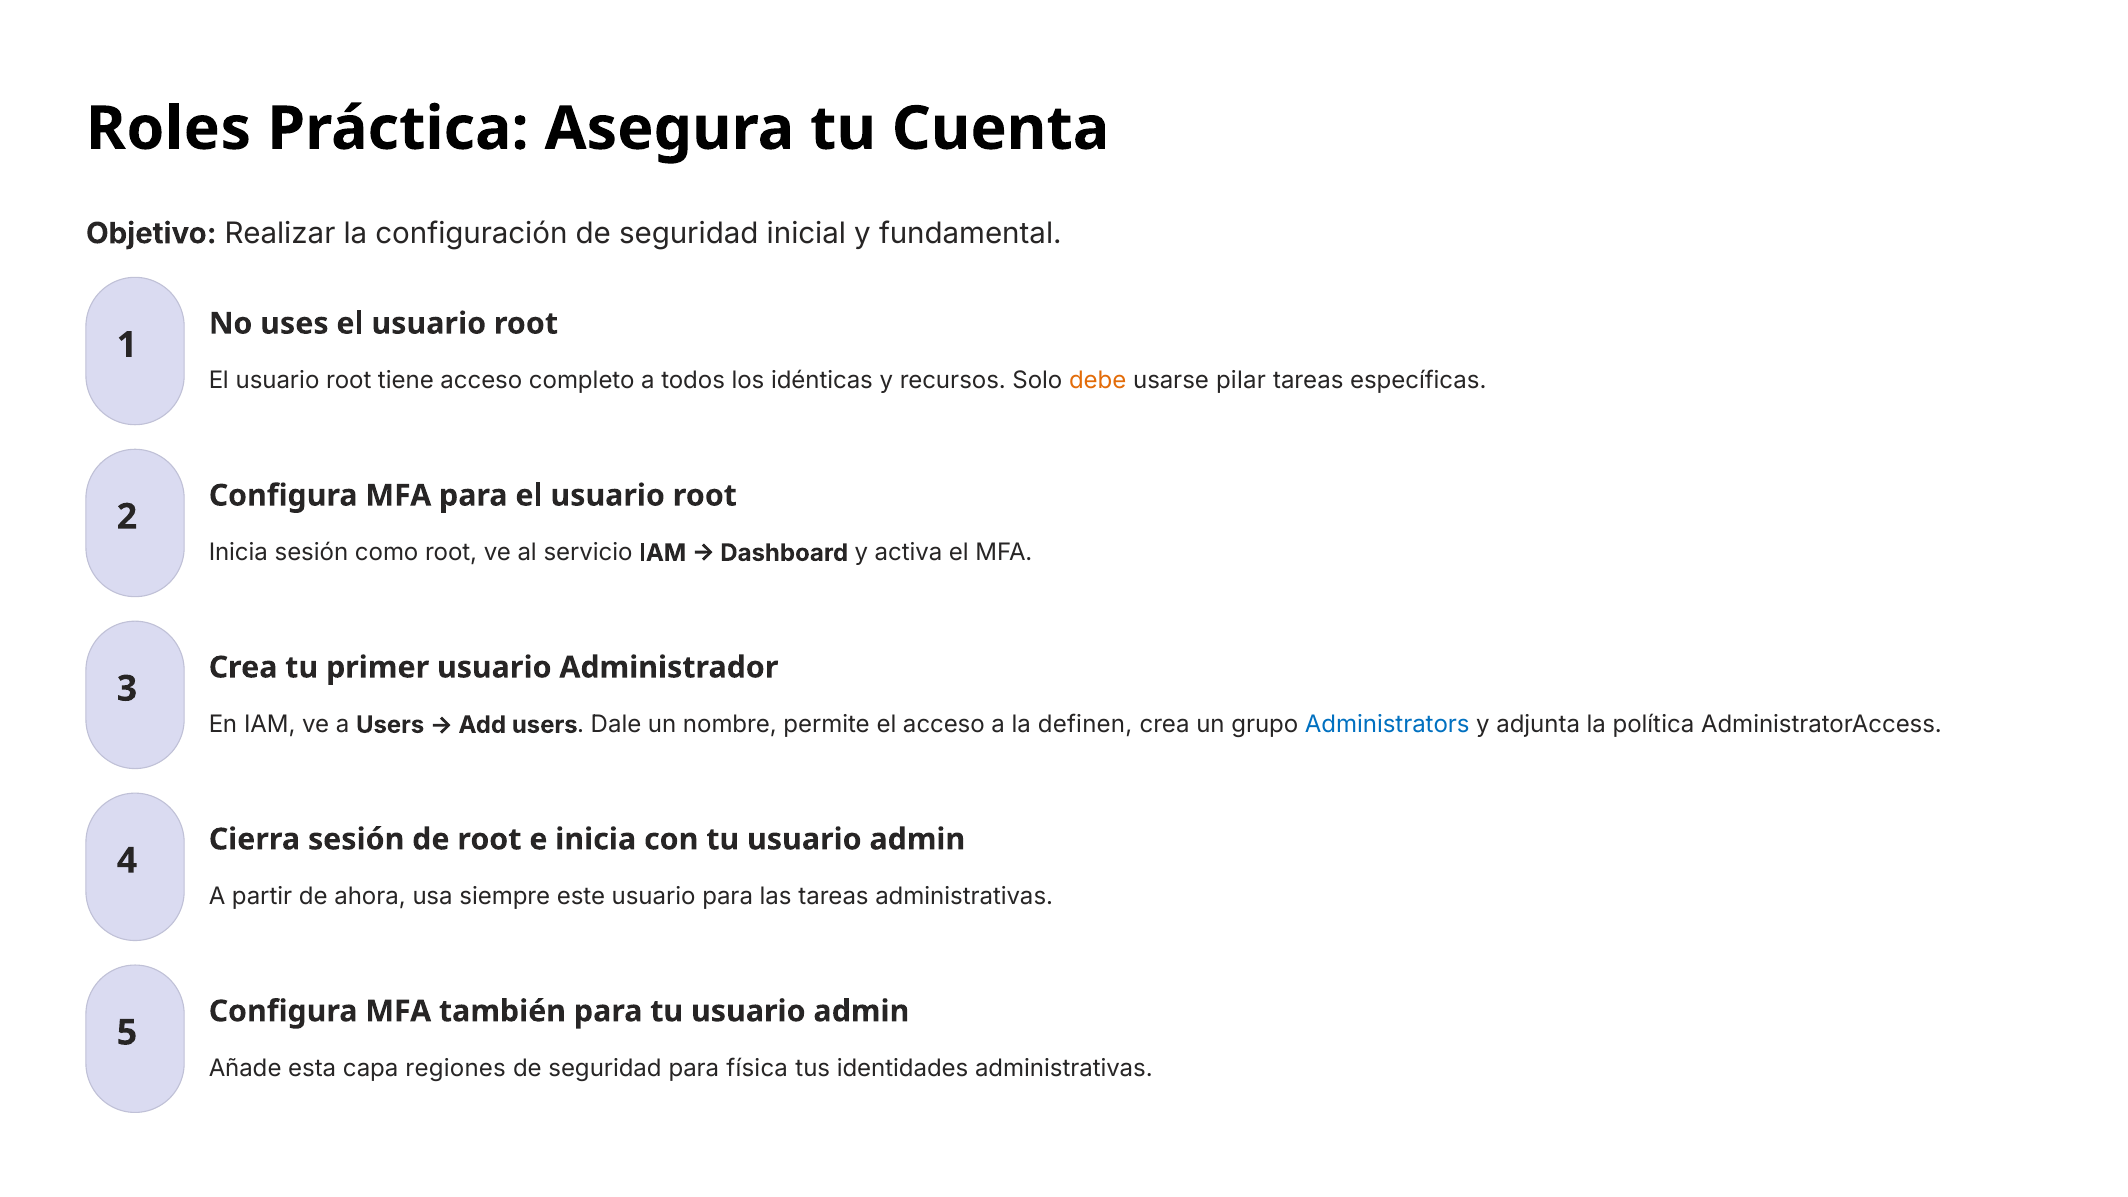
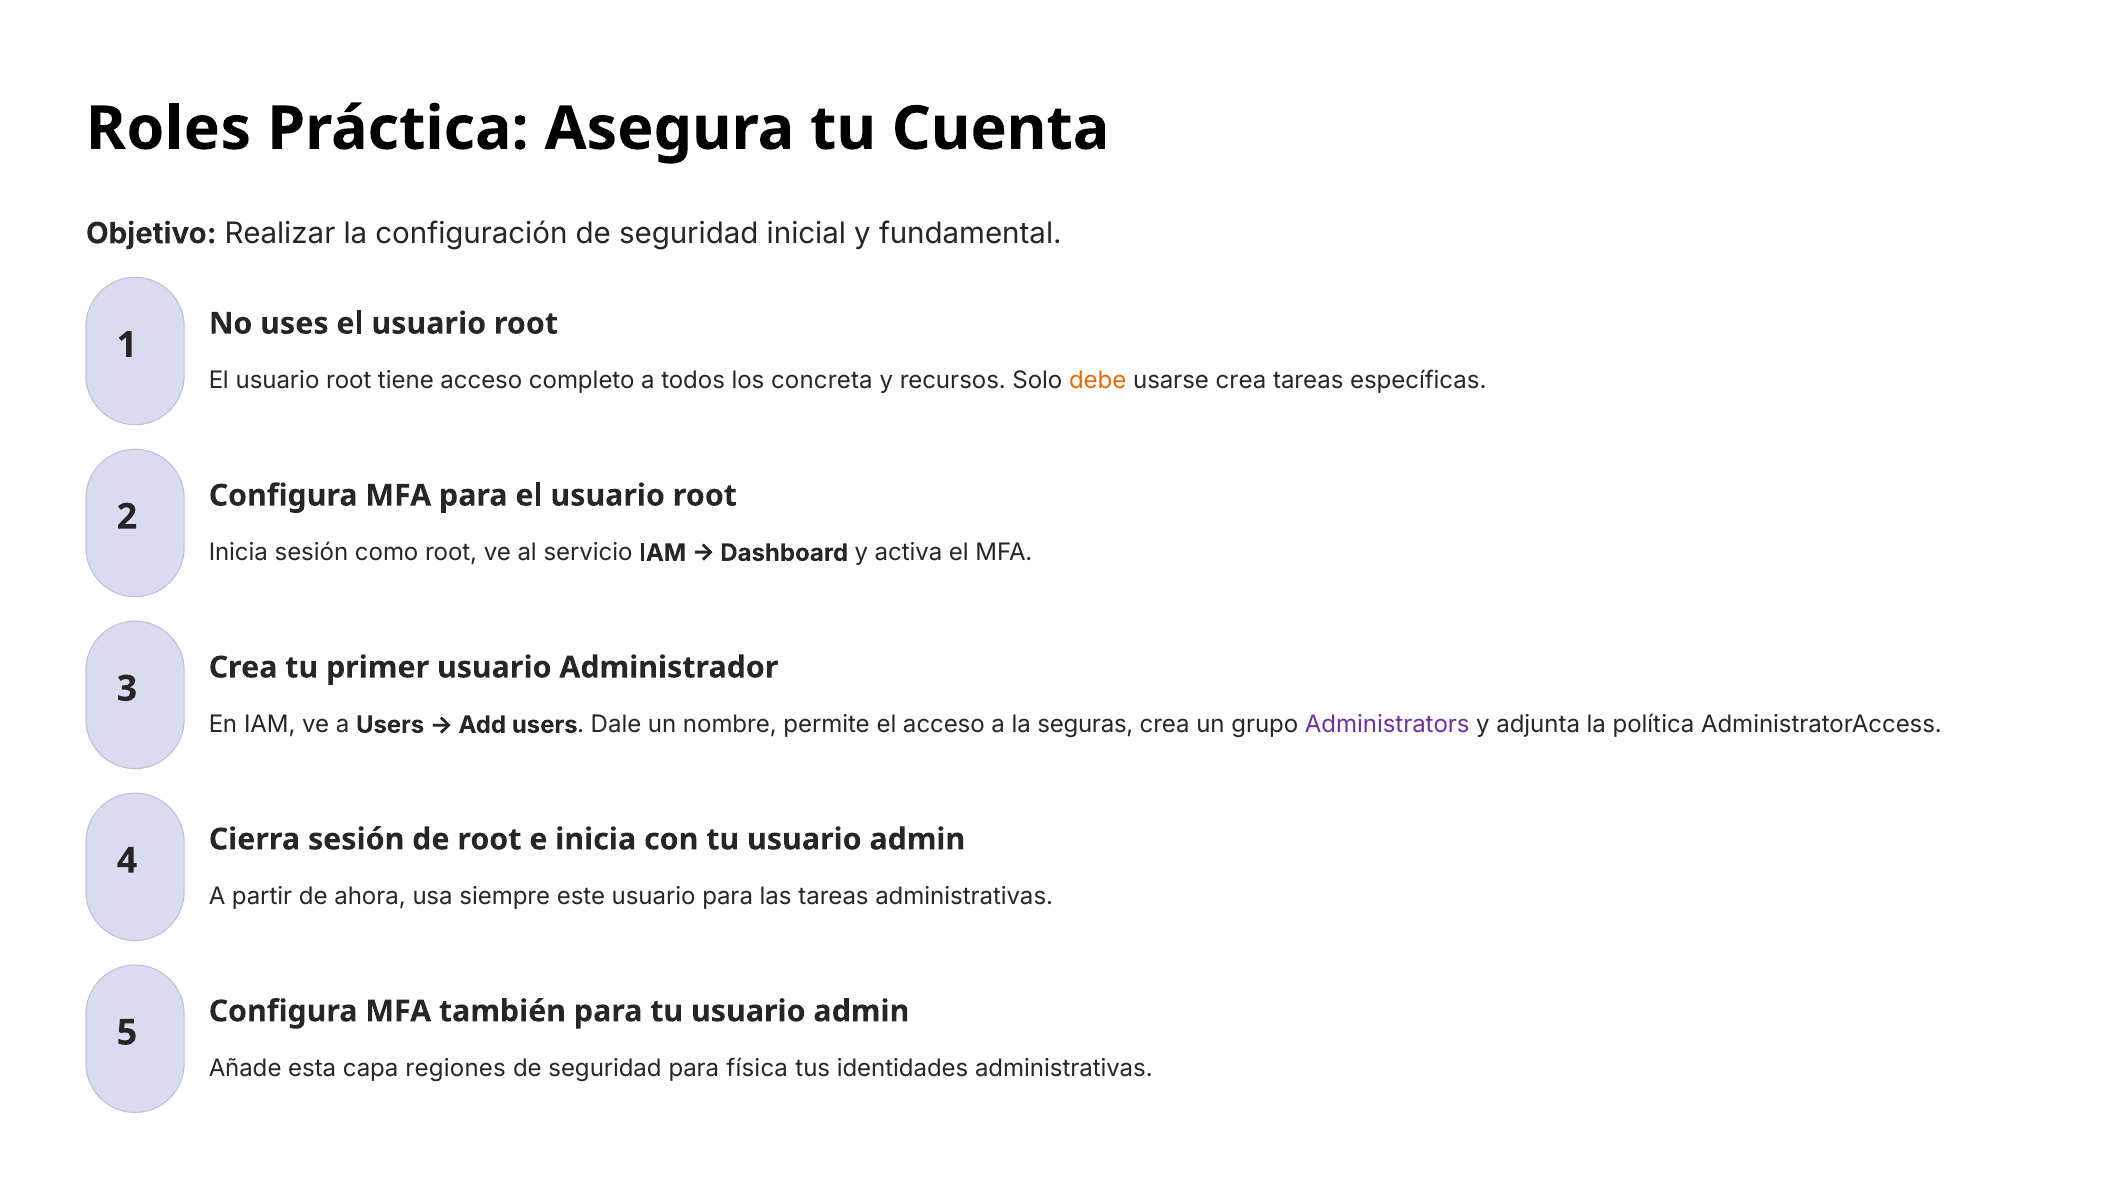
idénticas: idénticas -> concreta (822, 381)
usarse pilar: pilar -> crea (1241, 381)
definen: definen -> seguras (1085, 725)
Administrators colour: blue -> purple (1387, 725)
